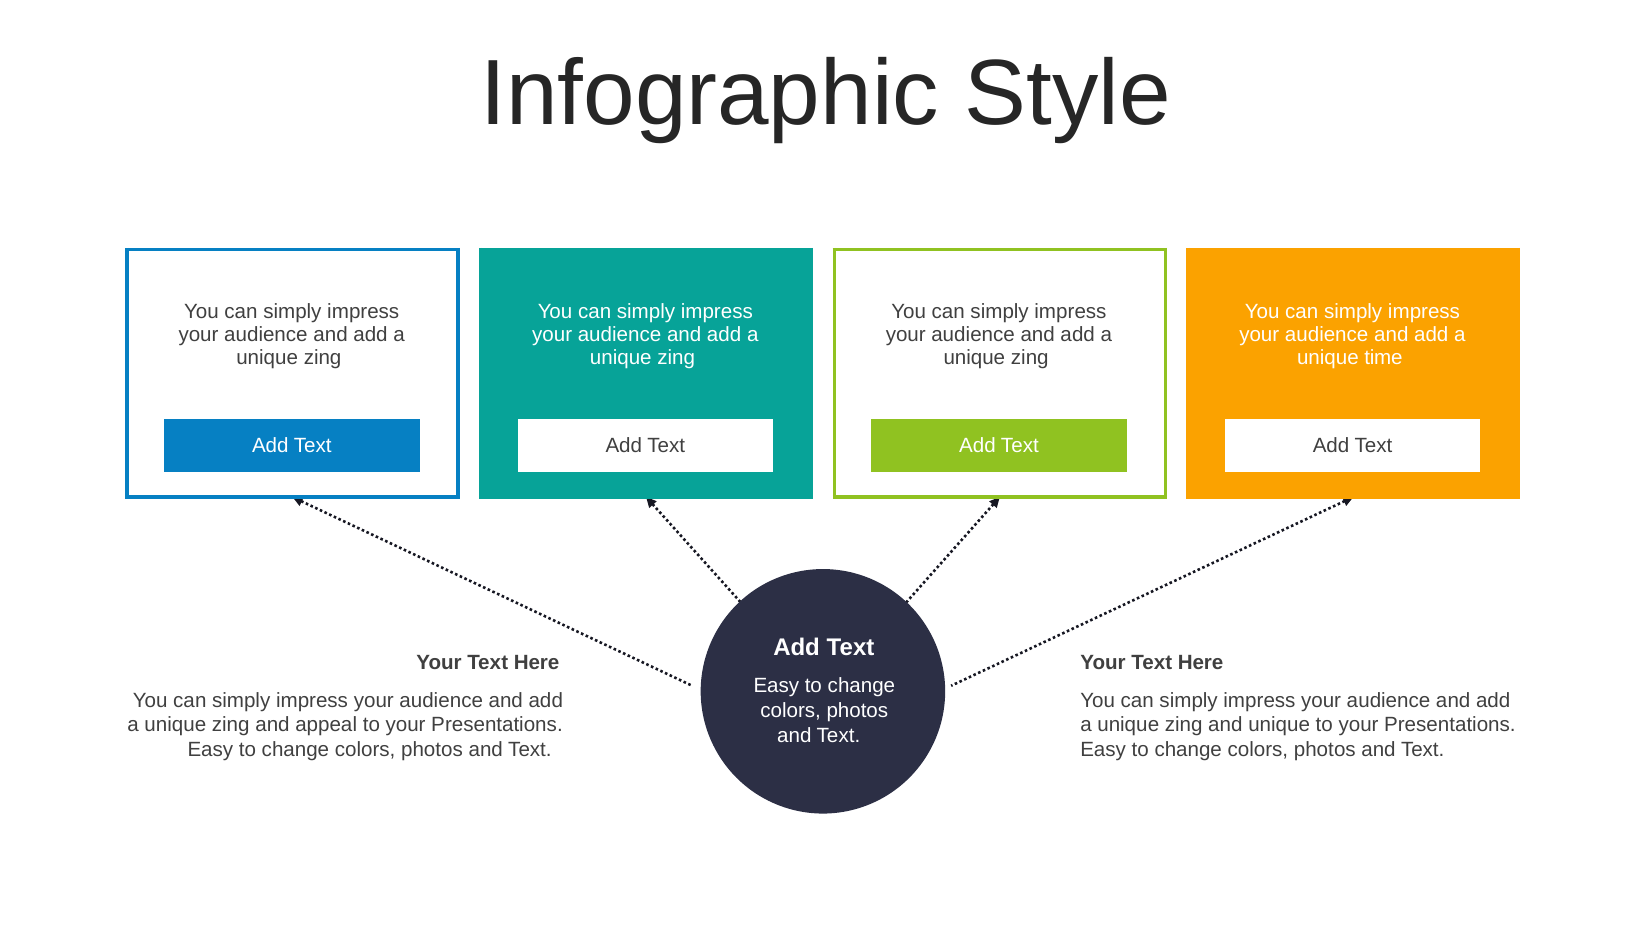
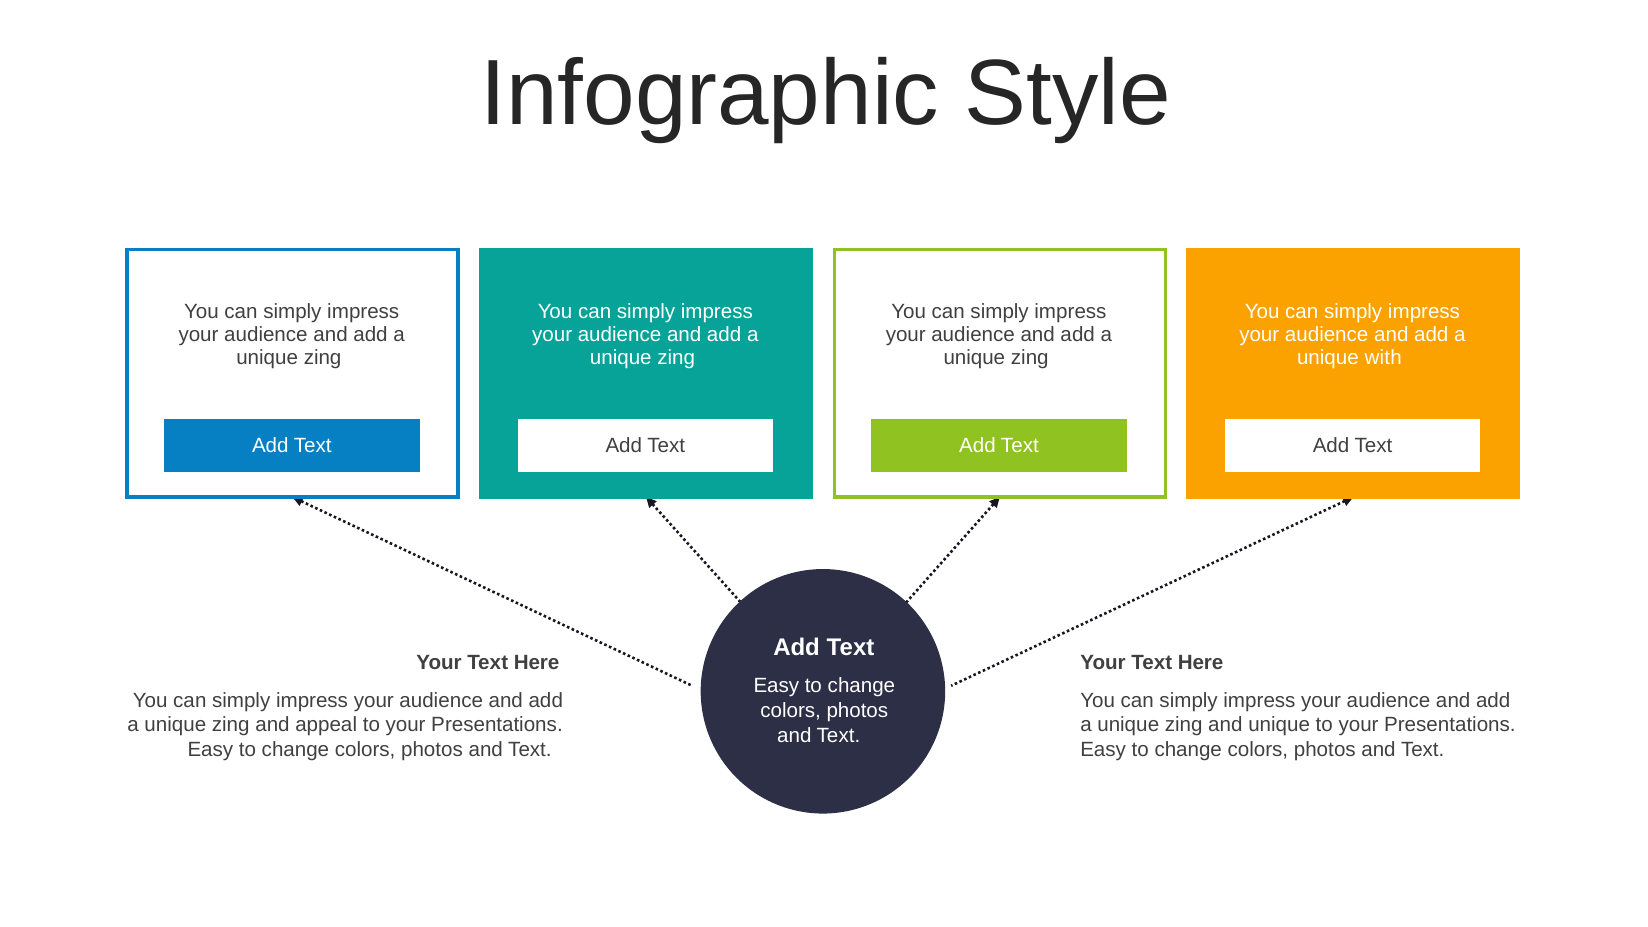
time: time -> with (1383, 358)
